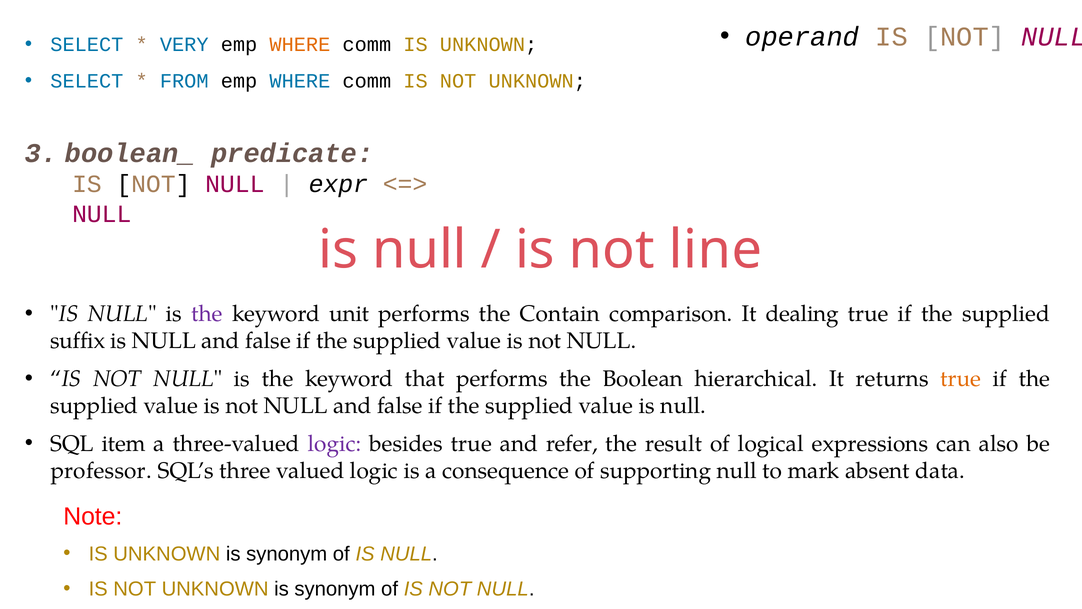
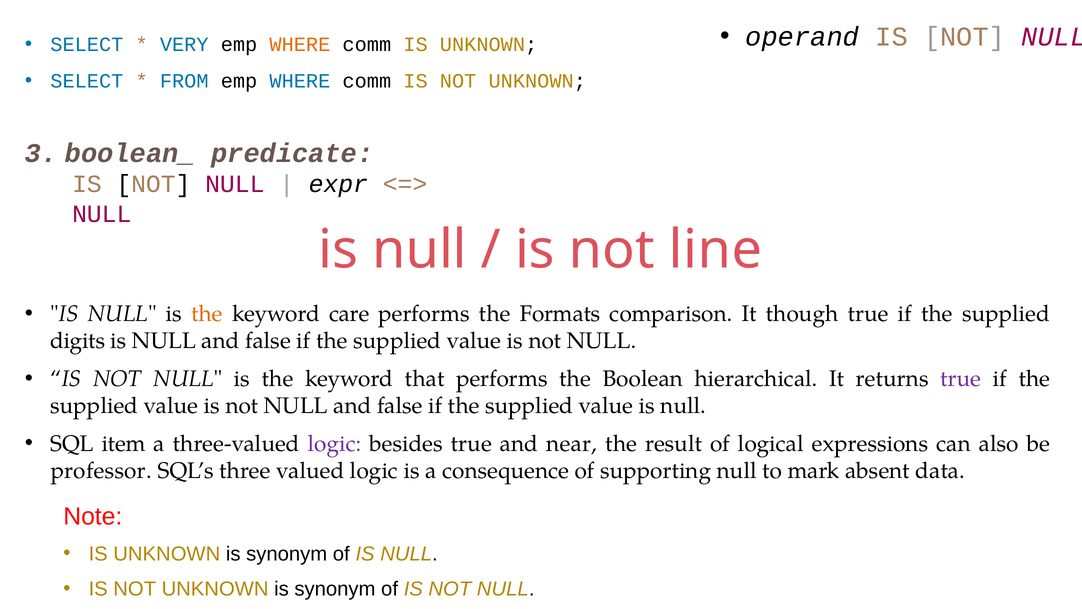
the colour: purple -> orange (207, 314)
unit: unit -> care (349, 314)
Contain: Contain -> Formats (560, 314)
dealing: dealing -> though (802, 314)
suffix: suffix -> digits (78, 341)
true colour: orange -> purple (961, 379)
refer: refer -> near (572, 444)
